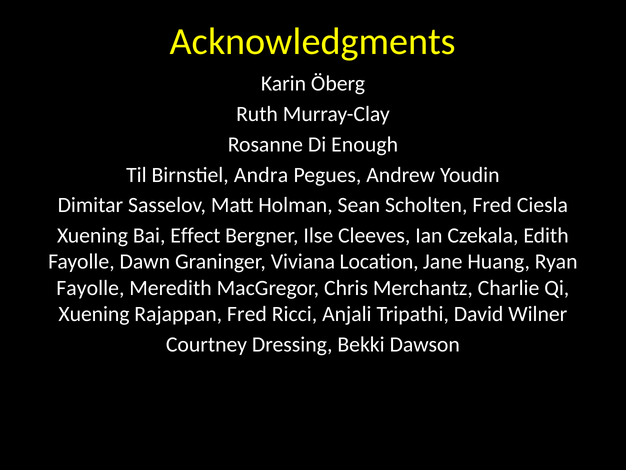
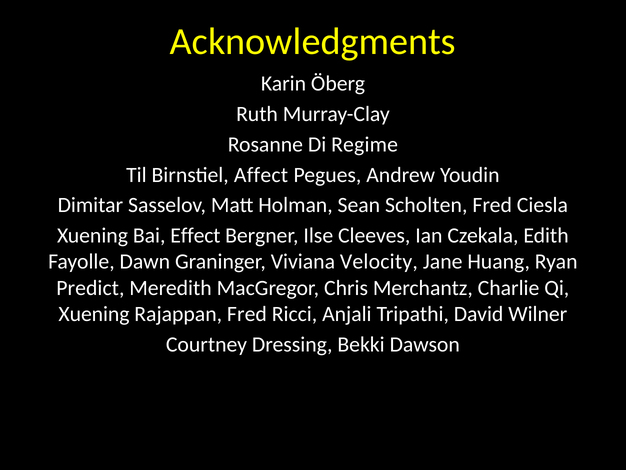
Enough: Enough -> Regime (365, 144)
Andra: Andra -> Affect (261, 175)
Location: Location -> Velocity (379, 261)
Fayolle: Fayolle -> Predict (90, 288)
